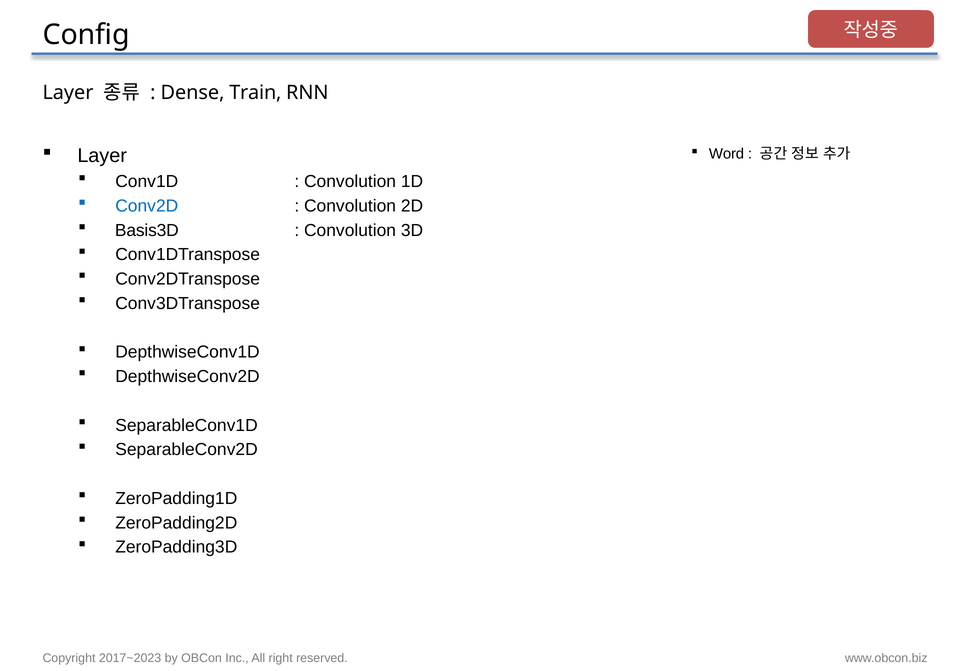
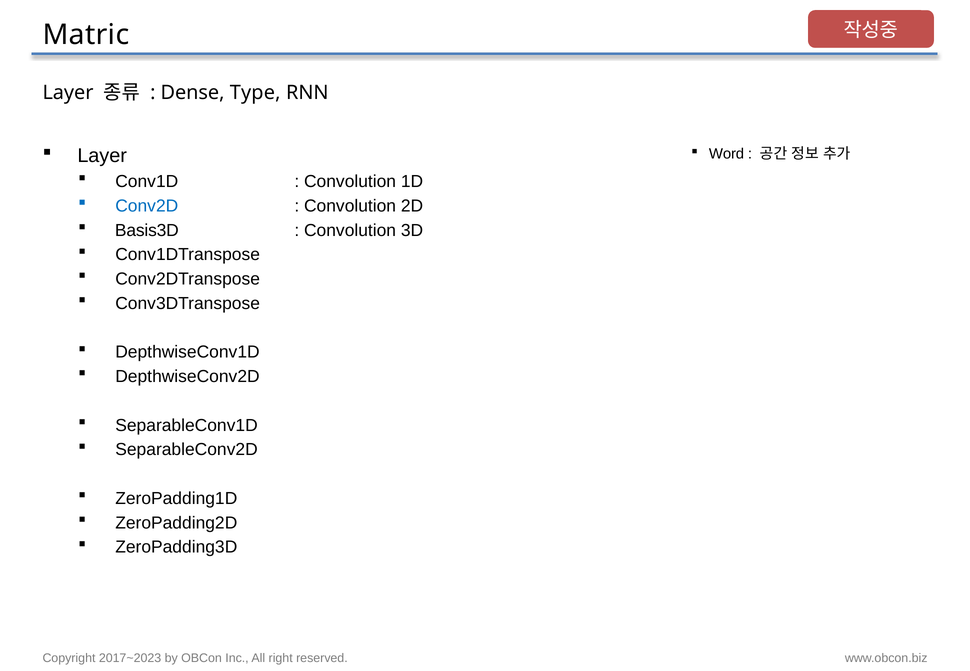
Config: Config -> Matric (86, 35)
Train: Train -> Type (255, 93)
